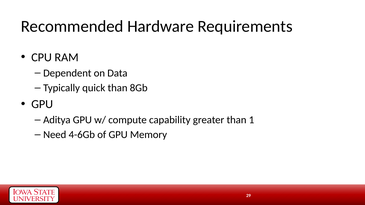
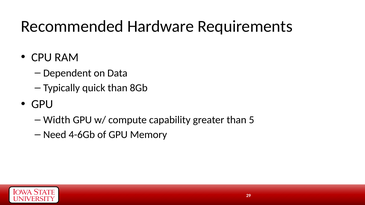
Aditya: Aditya -> Width (57, 120)
1: 1 -> 5 (252, 120)
